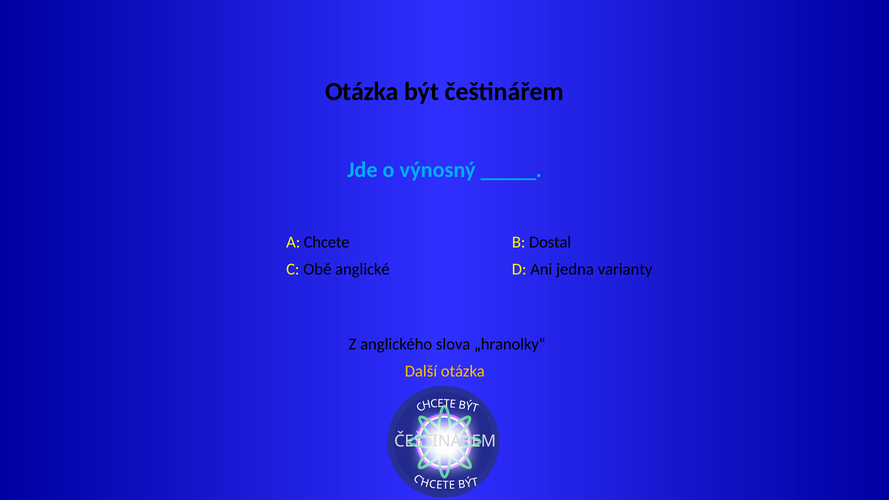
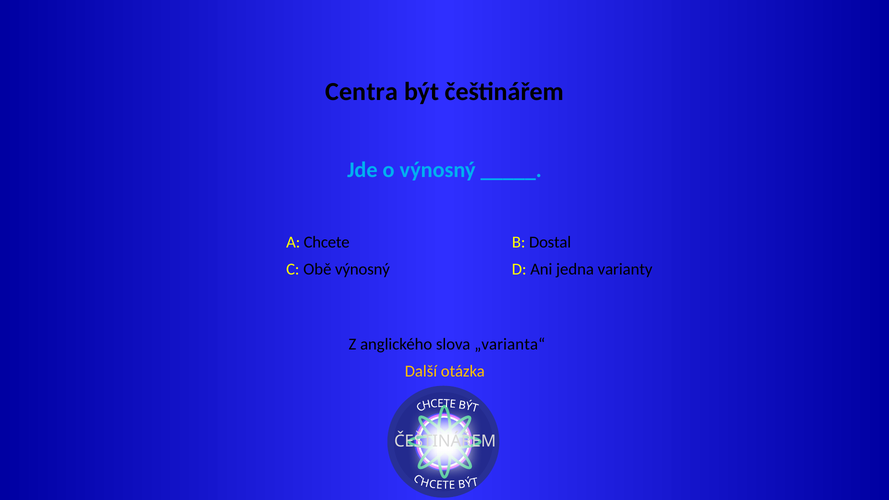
Otázka: Otázka -> Centra (362, 92)
Obě anglické: anglické -> výnosný (362, 269)
„hranolky“: „hranolky“ -> „varianta“ (510, 344)
